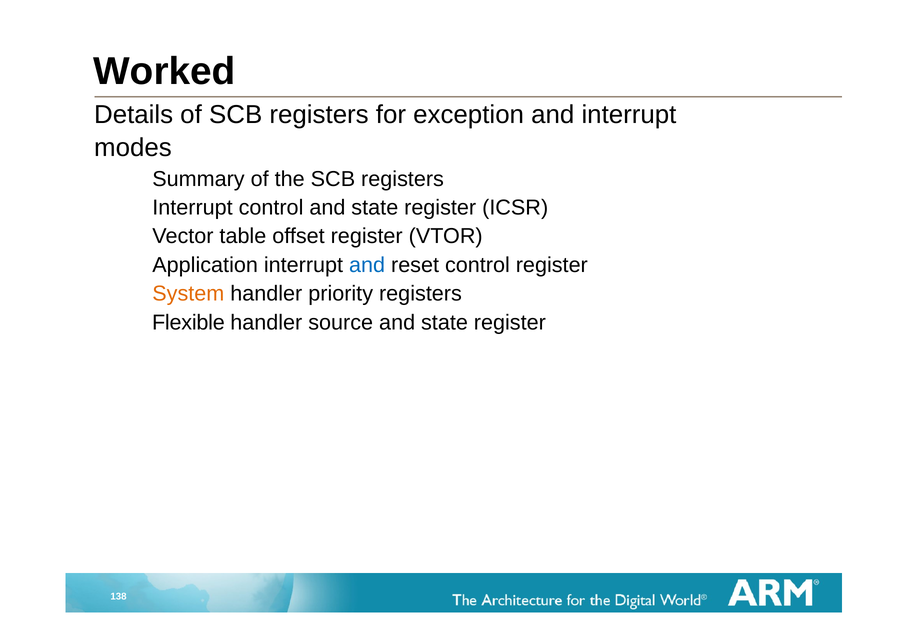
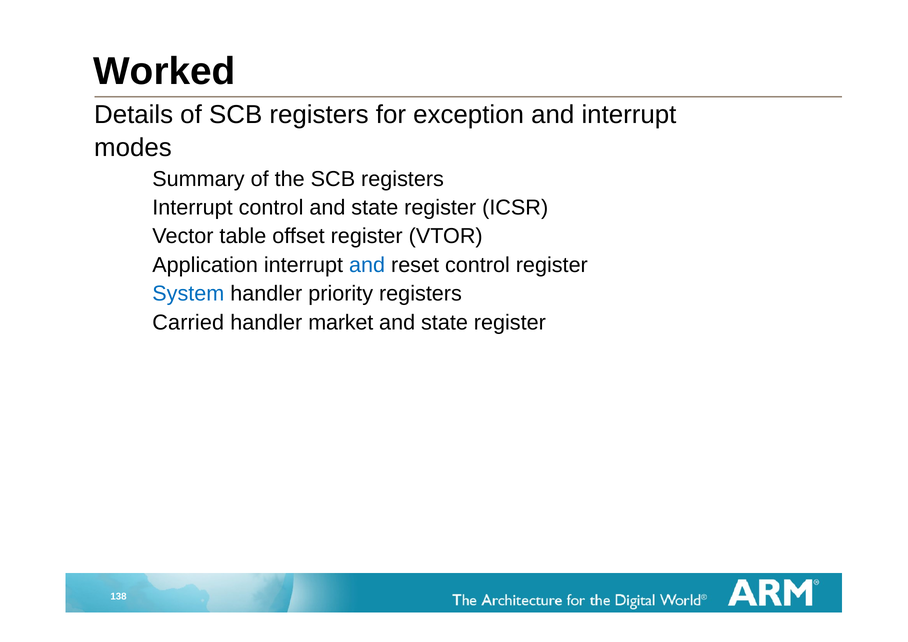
System colour: orange -> blue (188, 294)
Flexible: Flexible -> Carried (188, 322)
source: source -> market (341, 322)
